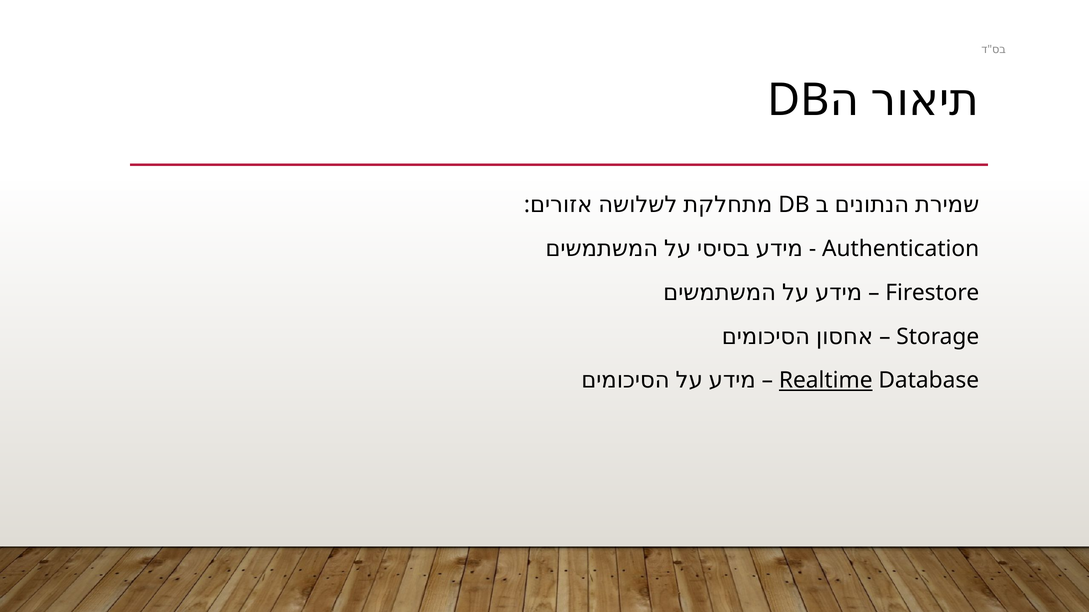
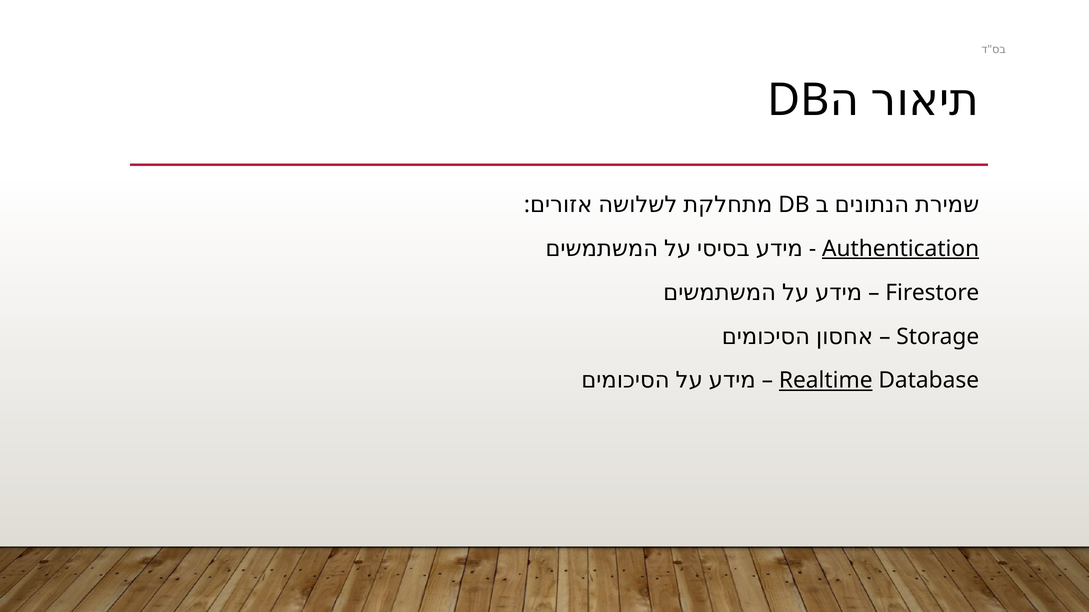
Authentication underline: none -> present (901, 249)
